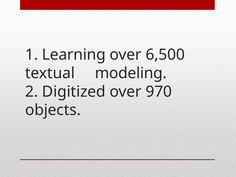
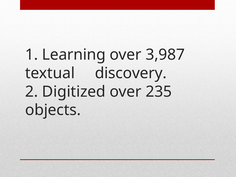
6,500: 6,500 -> 3,987 (165, 55)
modeling: modeling -> discovery (131, 73)
970: 970 -> 235 (159, 92)
